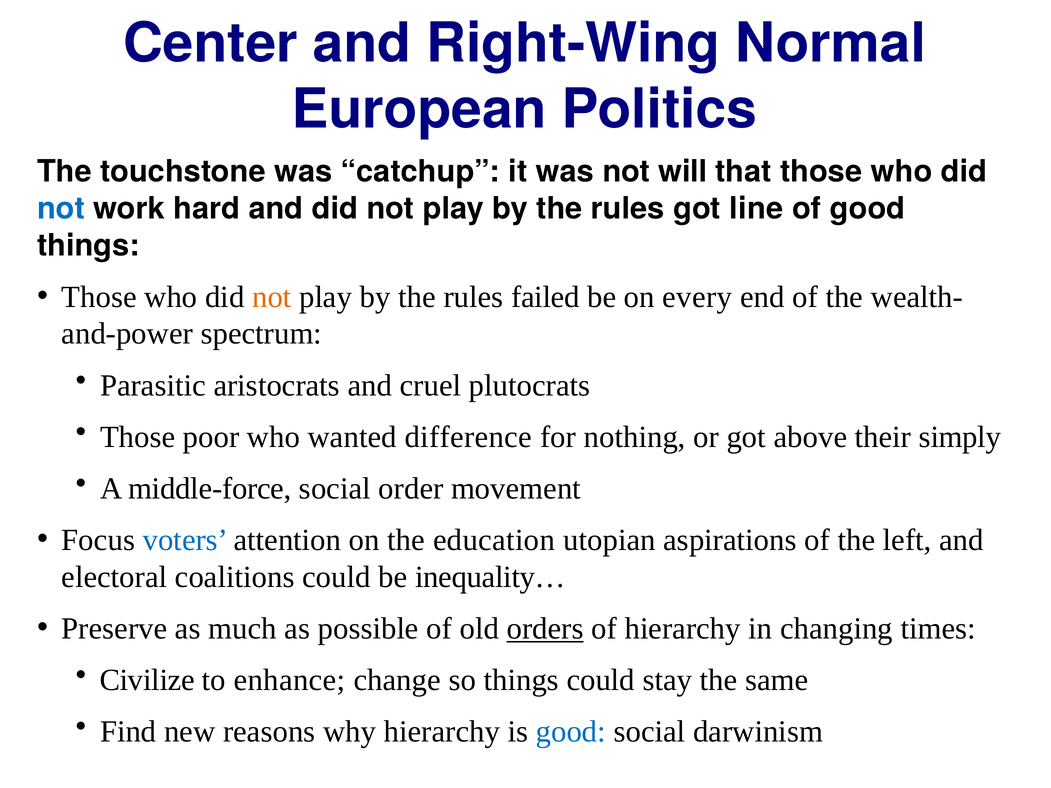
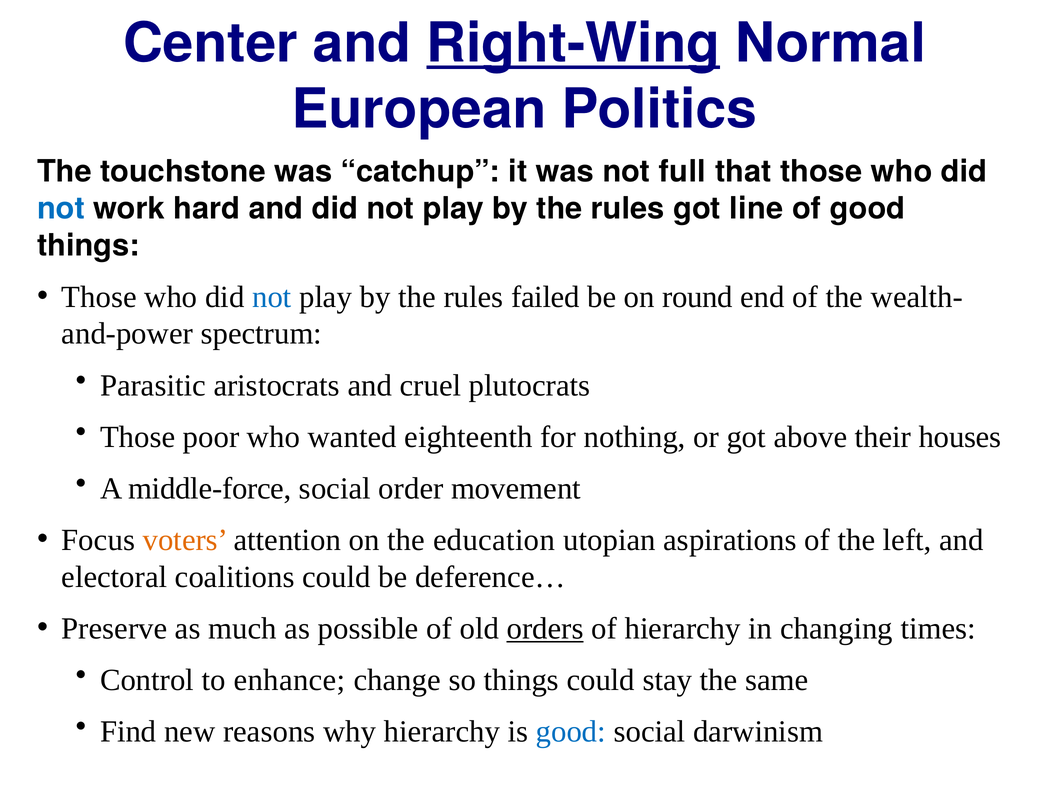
Right-Wing underline: none -> present (573, 44)
will: will -> full (682, 172)
not colour: orange -> blue (272, 297)
every: every -> round (698, 297)
difference: difference -> eighteenth (468, 437)
simply: simply -> houses (960, 437)
voters colour: blue -> orange (185, 540)
inequality…: inequality… -> deference… (490, 577)
Civilize: Civilize -> Control (147, 680)
